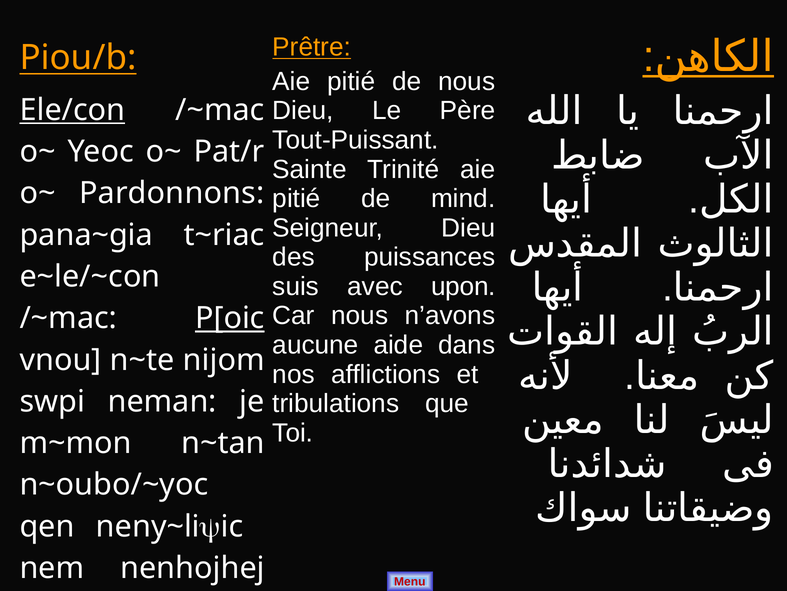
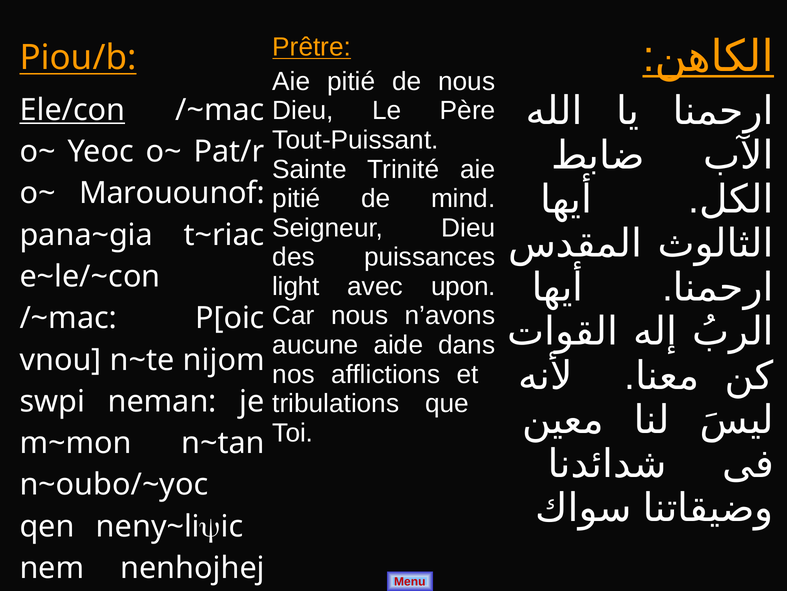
Pardonnons: Pardonnons -> Marouounof (172, 193)
suis: suis -> light (296, 286)
P[oic underline: present -> none (230, 318)
